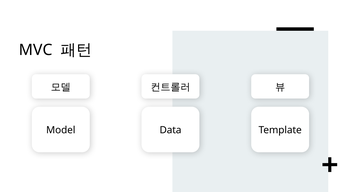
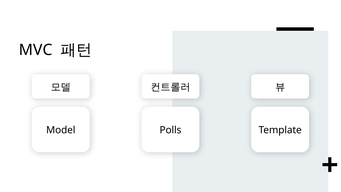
Data: Data -> Polls (171, 130)
